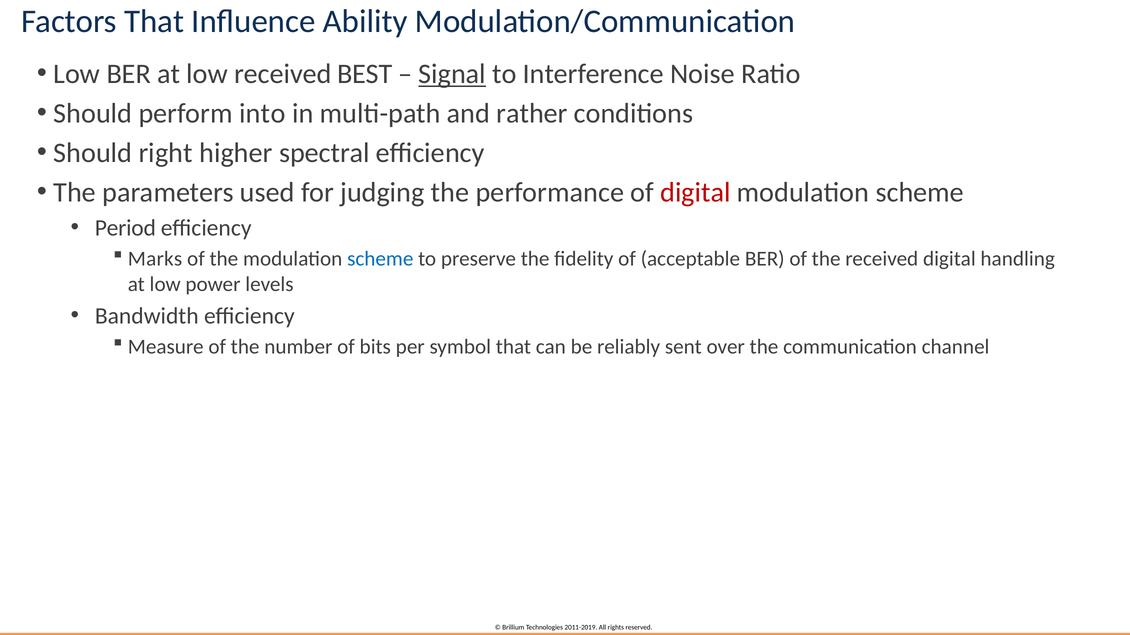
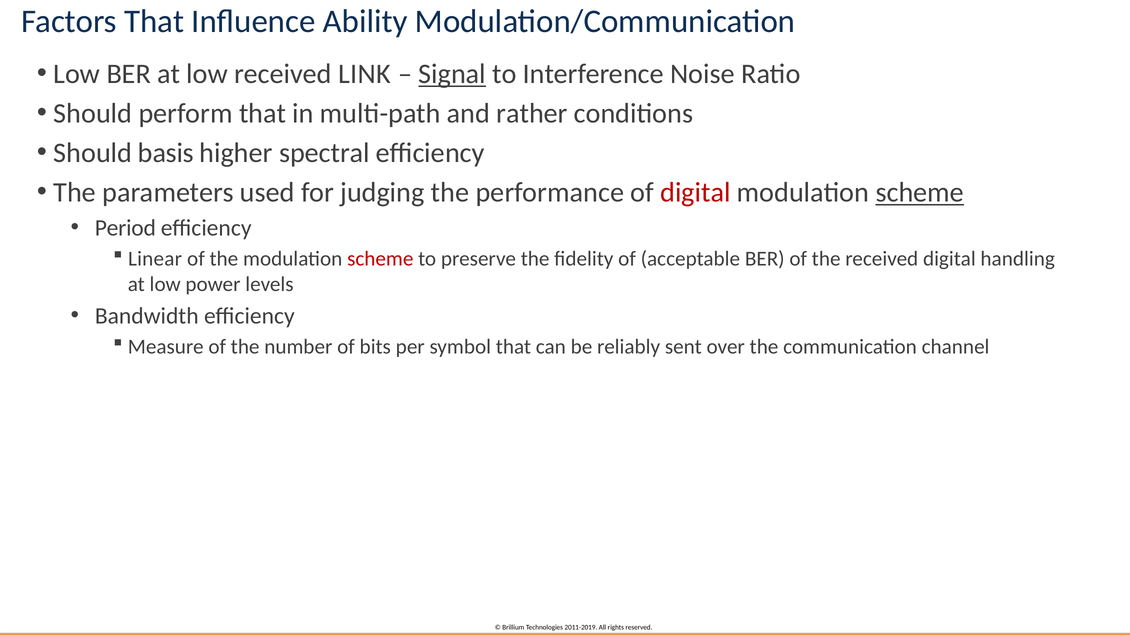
BEST: BEST -> LINK (365, 74)
perform into: into -> that (262, 114)
right: right -> basis (166, 153)
scheme underline: none -> present (920, 193)
Marks: Marks -> Linear (155, 259)
scheme colour: blue -> red (380, 259)
